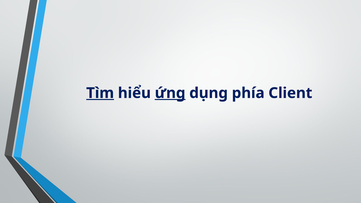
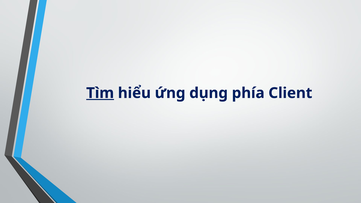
ứng underline: present -> none (170, 93)
